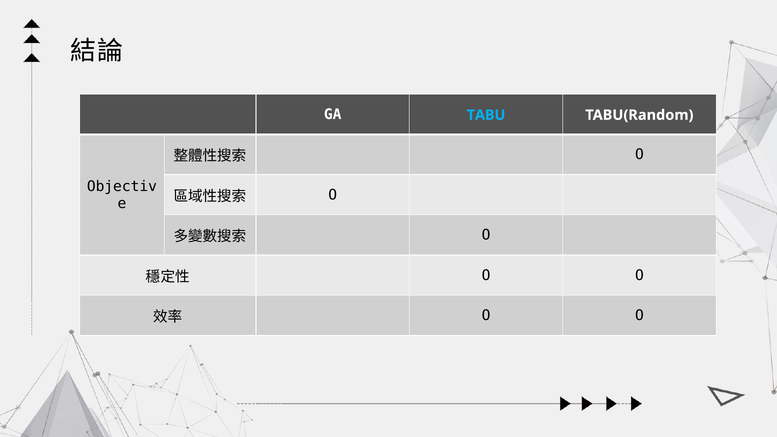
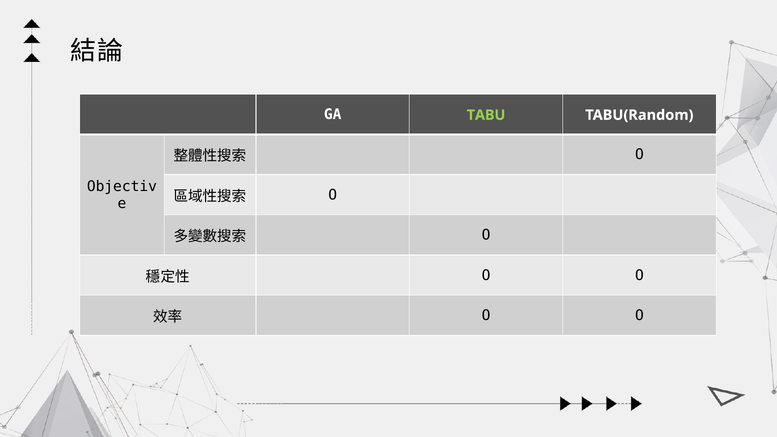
TABU colour: light blue -> light green (486, 115)
